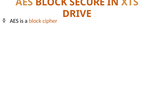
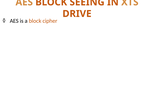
SECURE: SECURE -> SEEING (87, 2)
